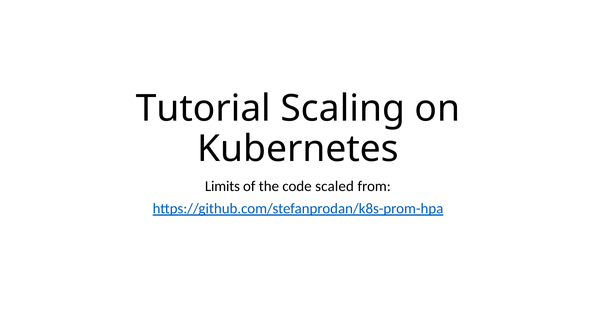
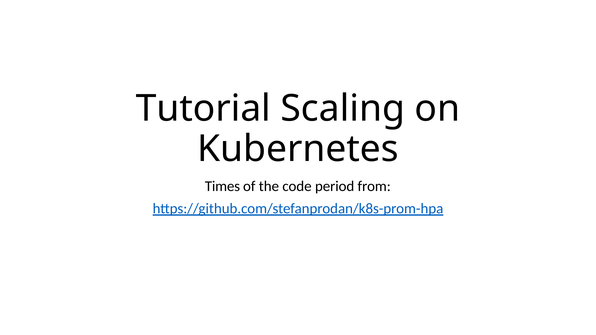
Limits: Limits -> Times (222, 186)
scaled: scaled -> period (335, 186)
